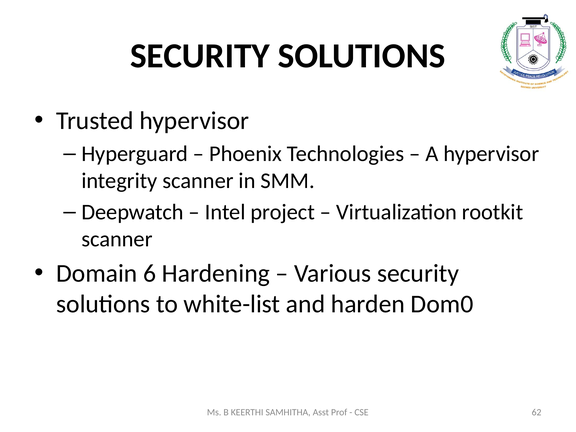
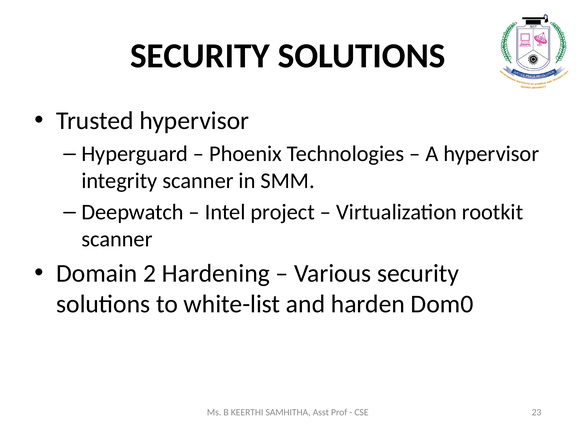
6: 6 -> 2 (150, 273)
62: 62 -> 23 (537, 412)
